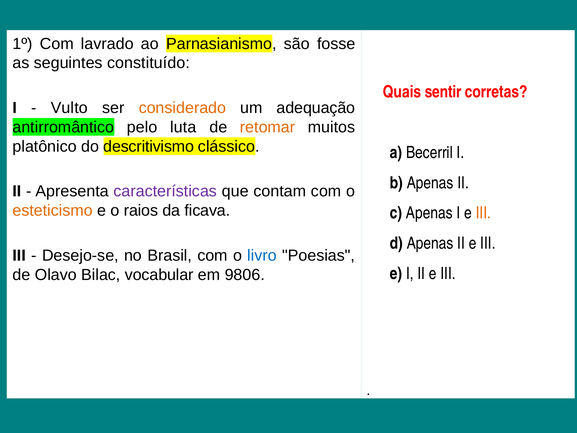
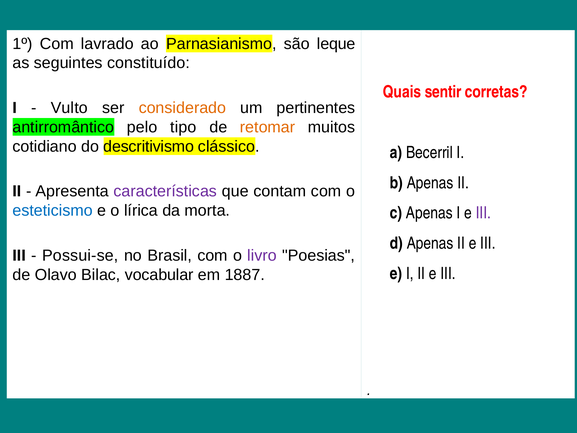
fosse: fosse -> leque (336, 44)
adequação: adequação -> pertinentes (316, 108)
luta: luta -> tipo (183, 127)
platônico: platônico -> cotidiano (45, 146)
esteticismo colour: orange -> blue (53, 210)
raios: raios -> lírica (141, 210)
ficava: ficava -> morta (207, 210)
III colour: orange -> purple (483, 213)
Desejo-se: Desejo-se -> Possui-se (80, 255)
livro colour: blue -> purple (262, 255)
9806: 9806 -> 1887 (245, 275)
